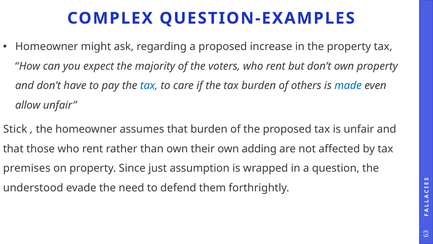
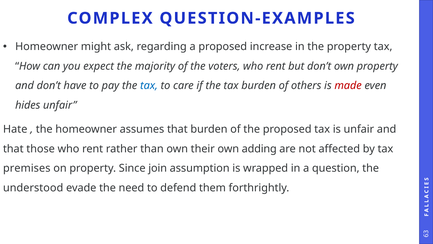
made colour: blue -> red (348, 86)
allow: allow -> hides (28, 105)
Stick: Stick -> Hate (15, 129)
just: just -> join (158, 168)
